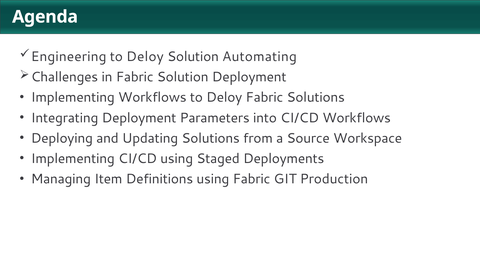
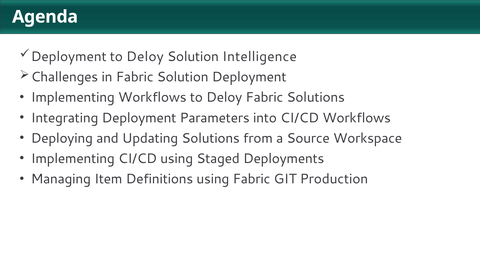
Engineering: Engineering -> Deployment (69, 57)
Automating: Automating -> Intelligence (259, 57)
